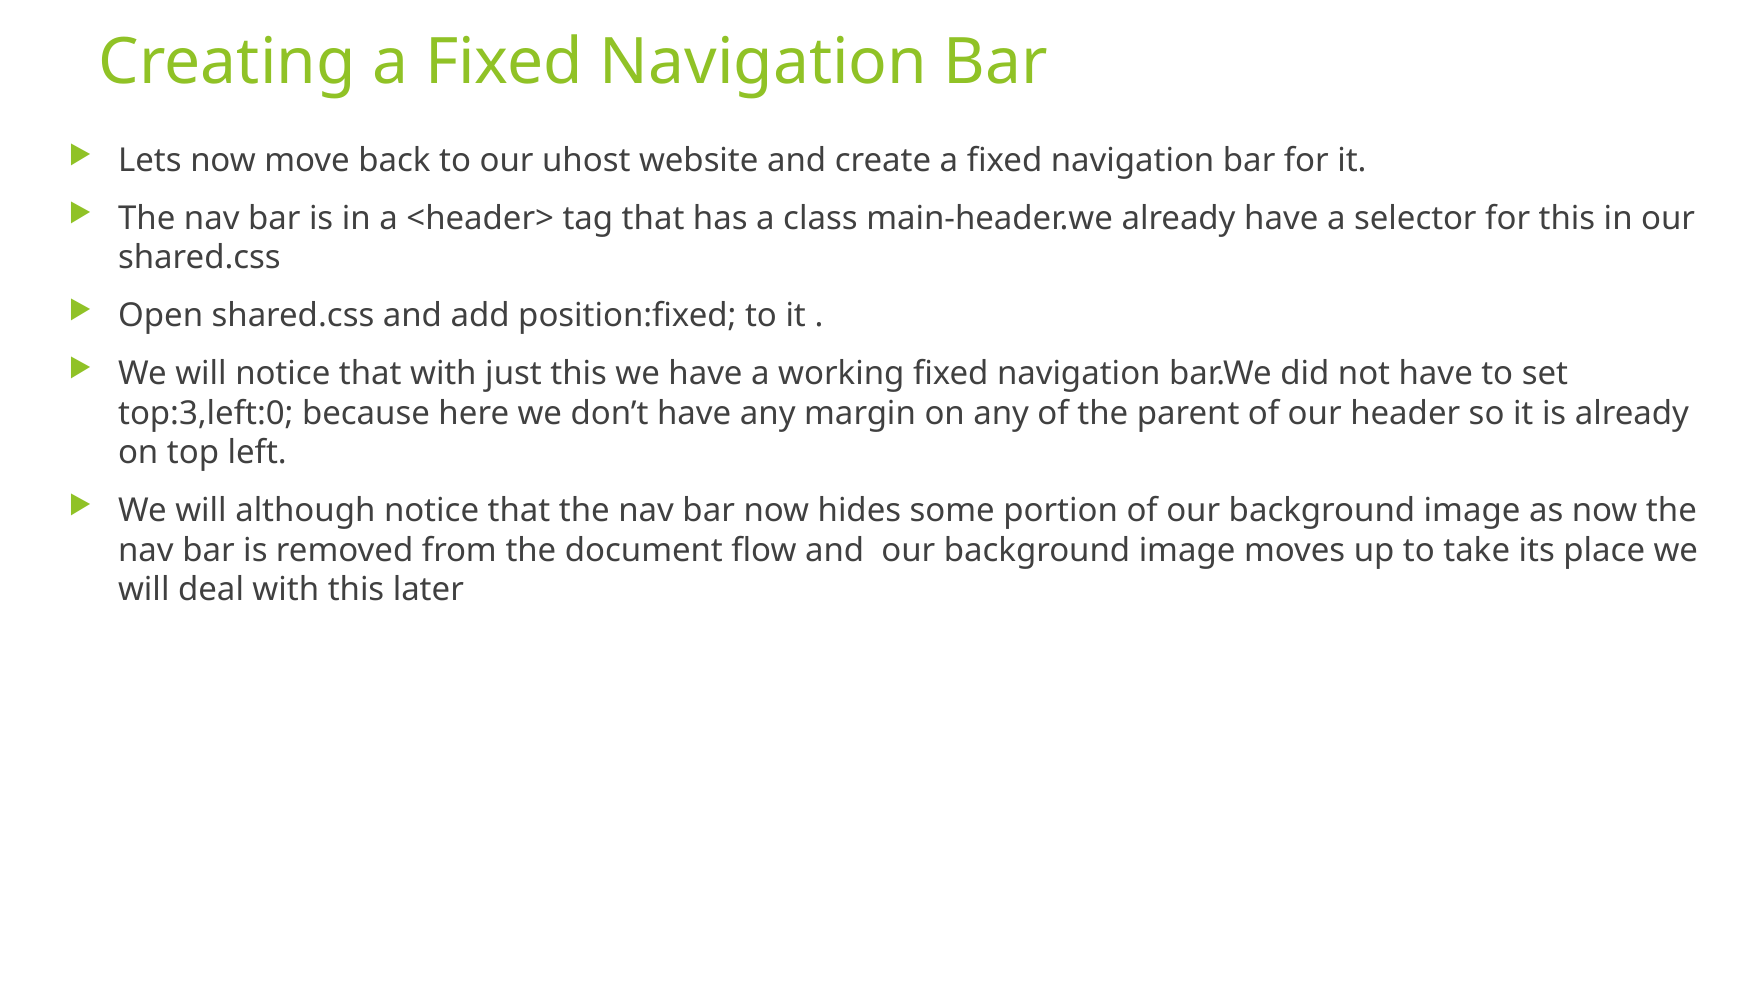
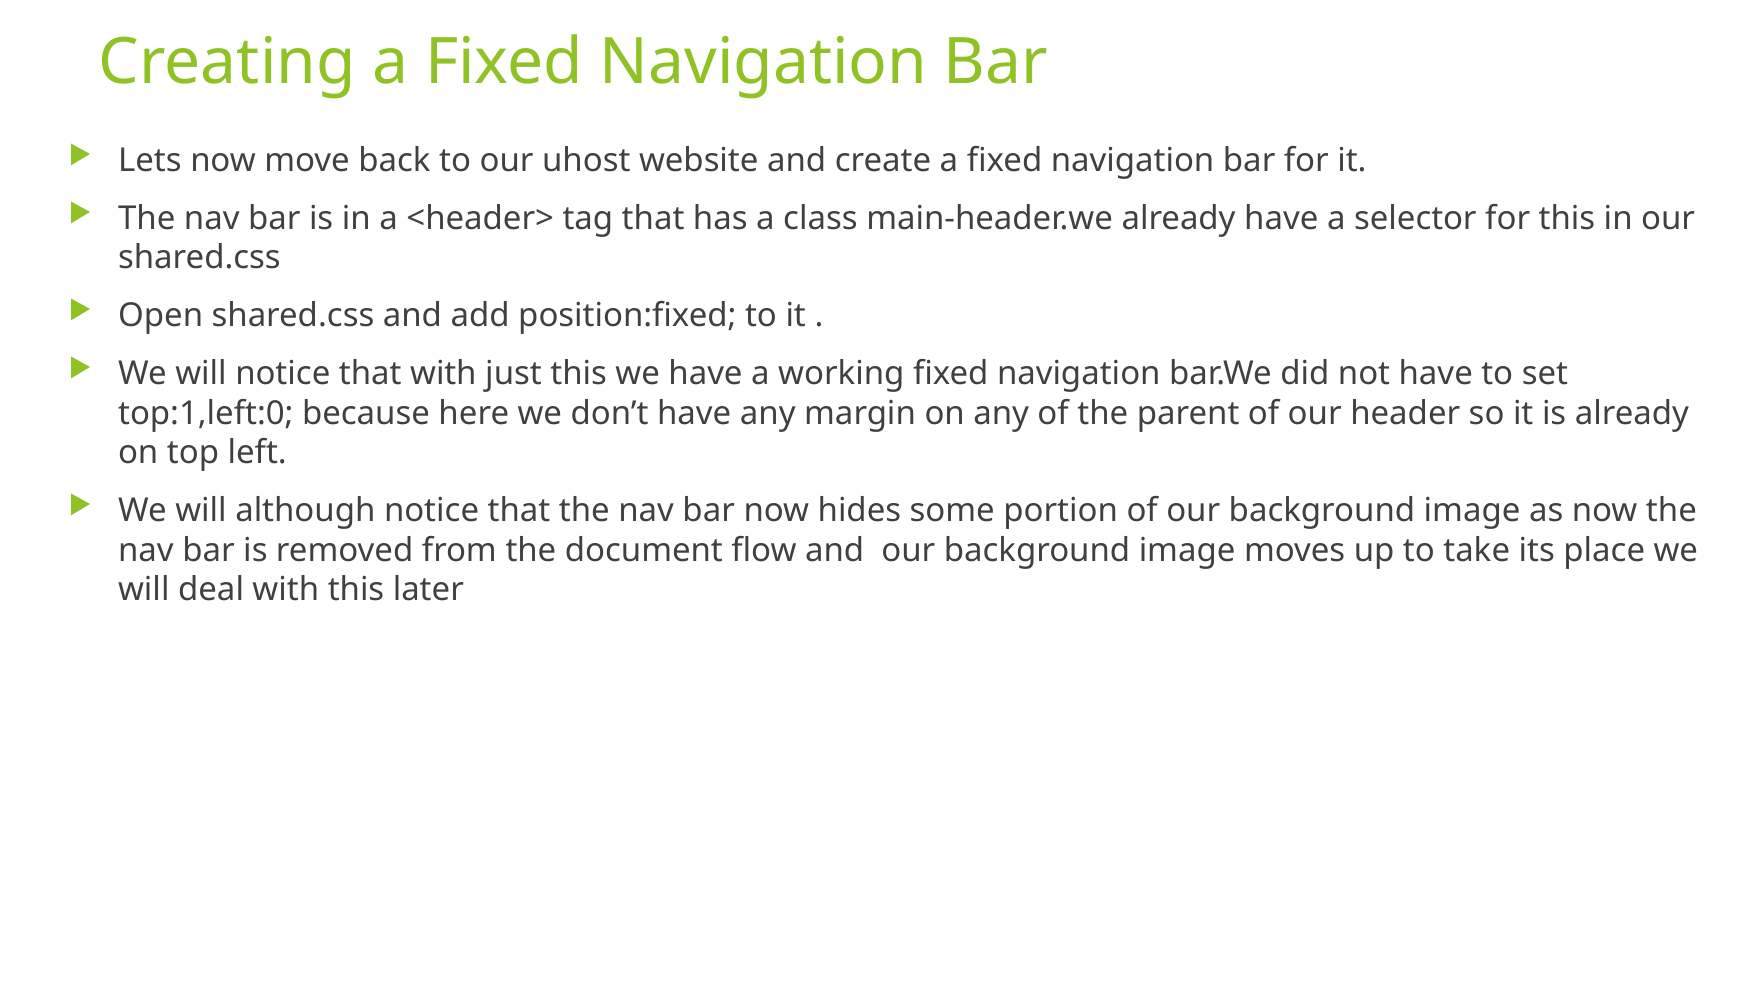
top:3,left:0: top:3,left:0 -> top:1,left:0 (206, 414)
